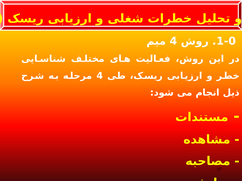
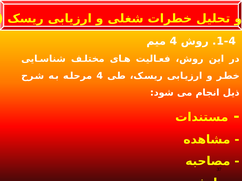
1-0: 1-0 -> 1-4 (226, 41)
